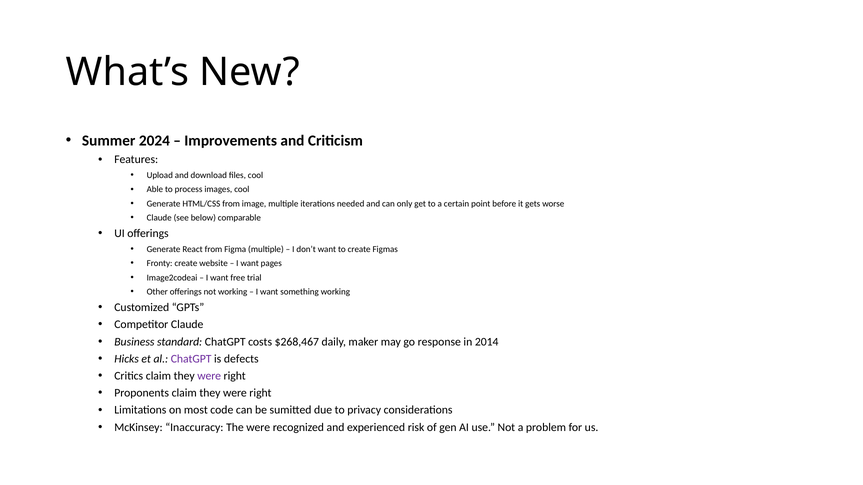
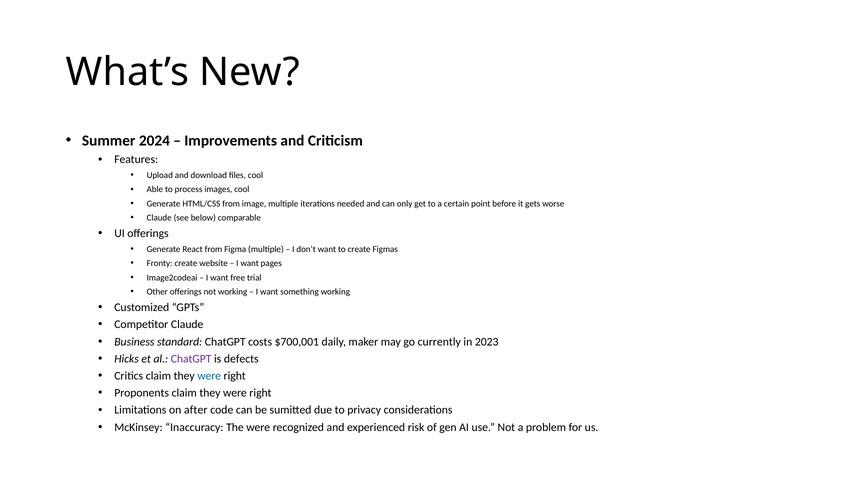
$268,467: $268,467 -> $700,001 (297, 342)
response: response -> currently (439, 342)
2014: 2014 -> 2023 (487, 342)
were colour: purple -> blue (209, 376)
most: most -> after (196, 410)
